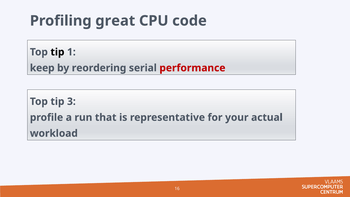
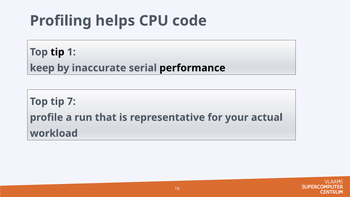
great: great -> helps (115, 21)
reordering: reordering -> inaccurate (99, 68)
performance colour: red -> black (192, 68)
3: 3 -> 7 (71, 101)
